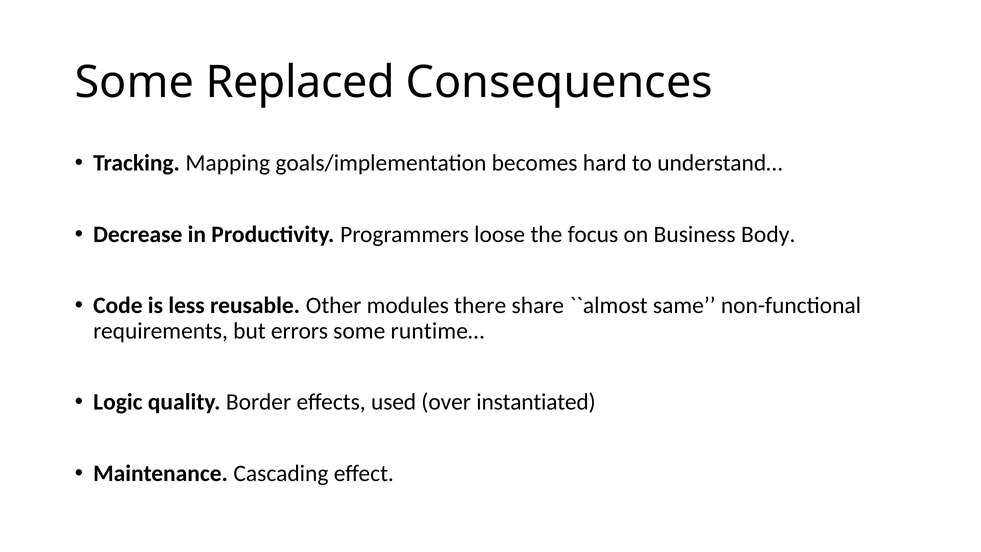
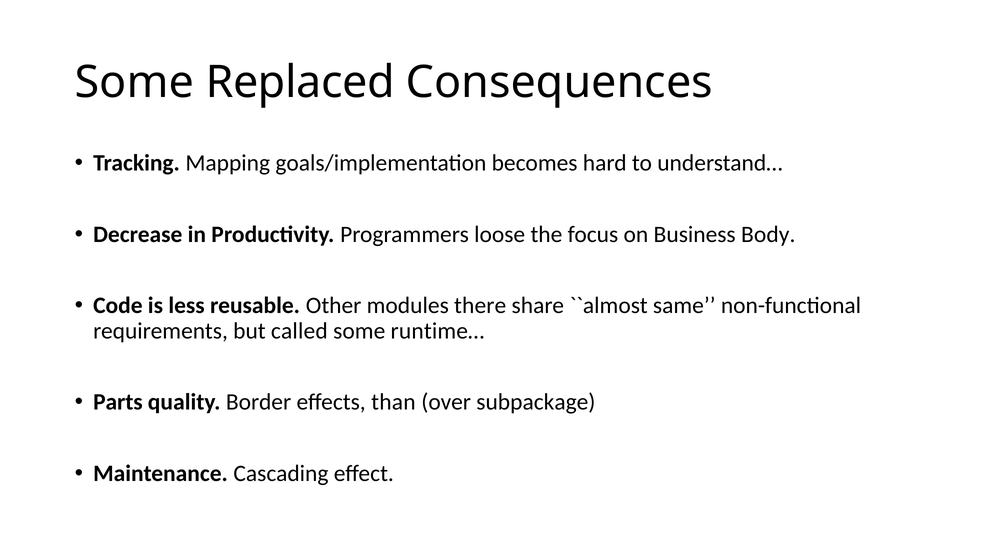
errors: errors -> called (299, 331)
Logic: Logic -> Parts (118, 402)
used: used -> than (393, 402)
instantiated: instantiated -> subpackage (536, 402)
